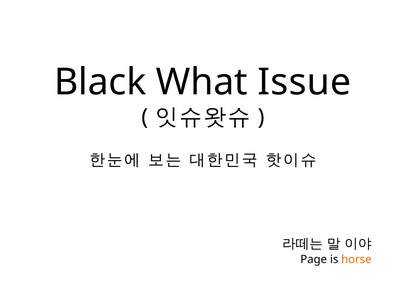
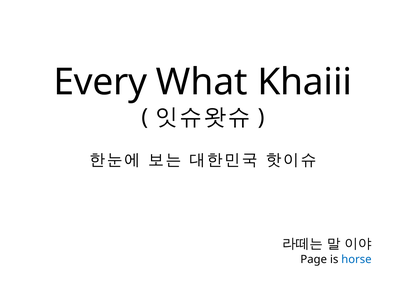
Black: Black -> Every (100, 82)
Issue: Issue -> Khaiii (305, 82)
horse colour: orange -> blue (356, 259)
